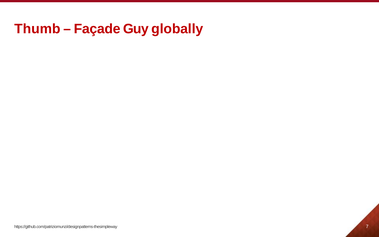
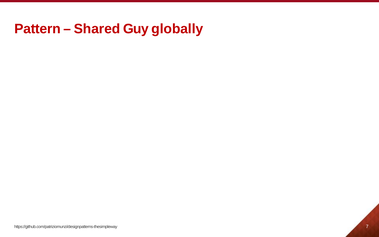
Thumb: Thumb -> Pattern (37, 29)
Façade: Façade -> Shared (97, 29)
